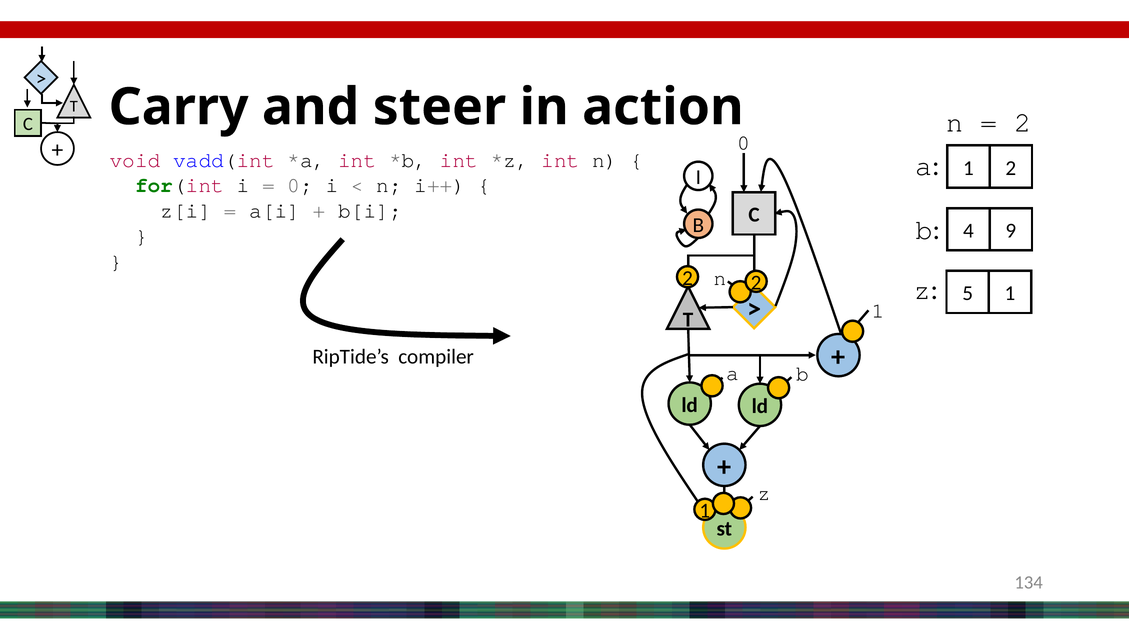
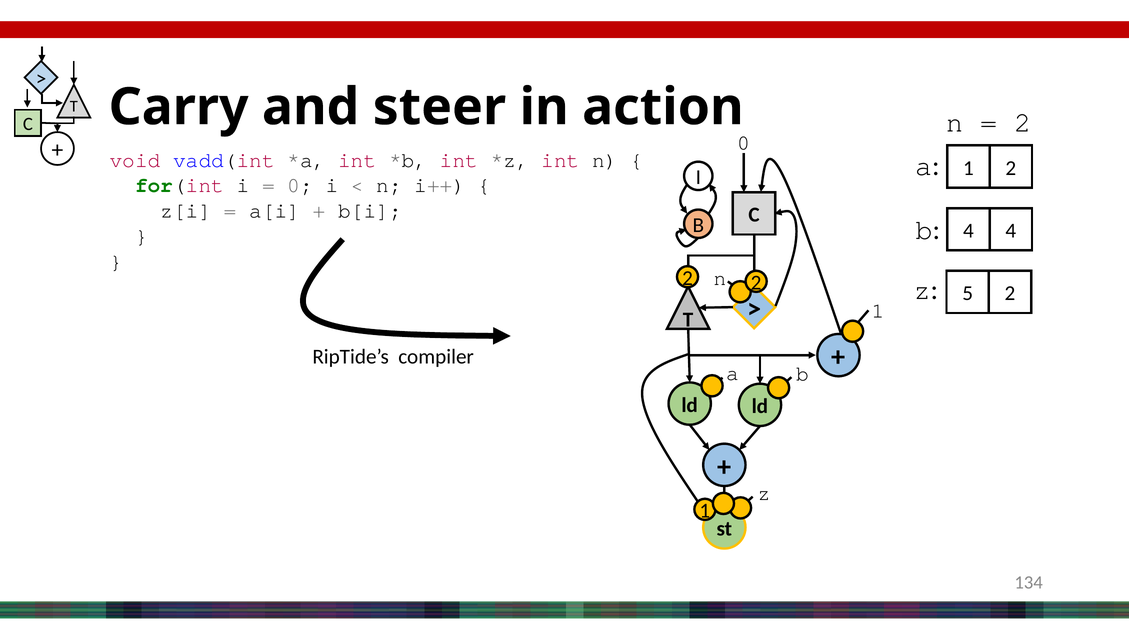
4 9: 9 -> 4 (1011, 231)
5 1: 1 -> 2 (1010, 293)
